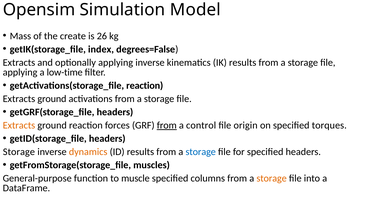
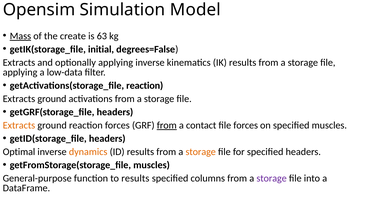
Mass underline: none -> present (20, 36)
26: 26 -> 63 (102, 36)
index: index -> initial (101, 49)
low-time: low-time -> low-data (65, 72)
control: control -> contact (201, 125)
file origin: origin -> forces (246, 125)
specified torques: torques -> muscles (329, 125)
Storage: Storage -> Optimal (19, 152)
storage colour: blue -> orange (201, 152)
to muscle: muscle -> results (135, 179)
storage colour: orange -> purple (272, 179)
